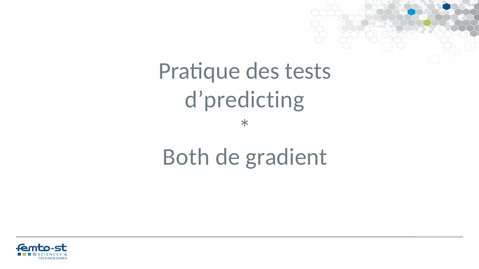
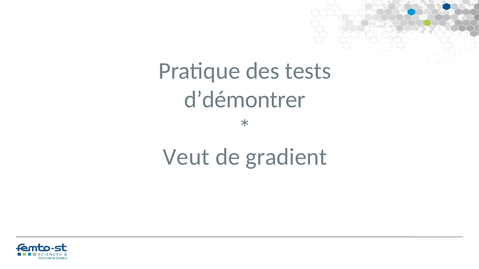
d’predicting: d’predicting -> d’démontrer (245, 100)
Both: Both -> Veut (186, 157)
